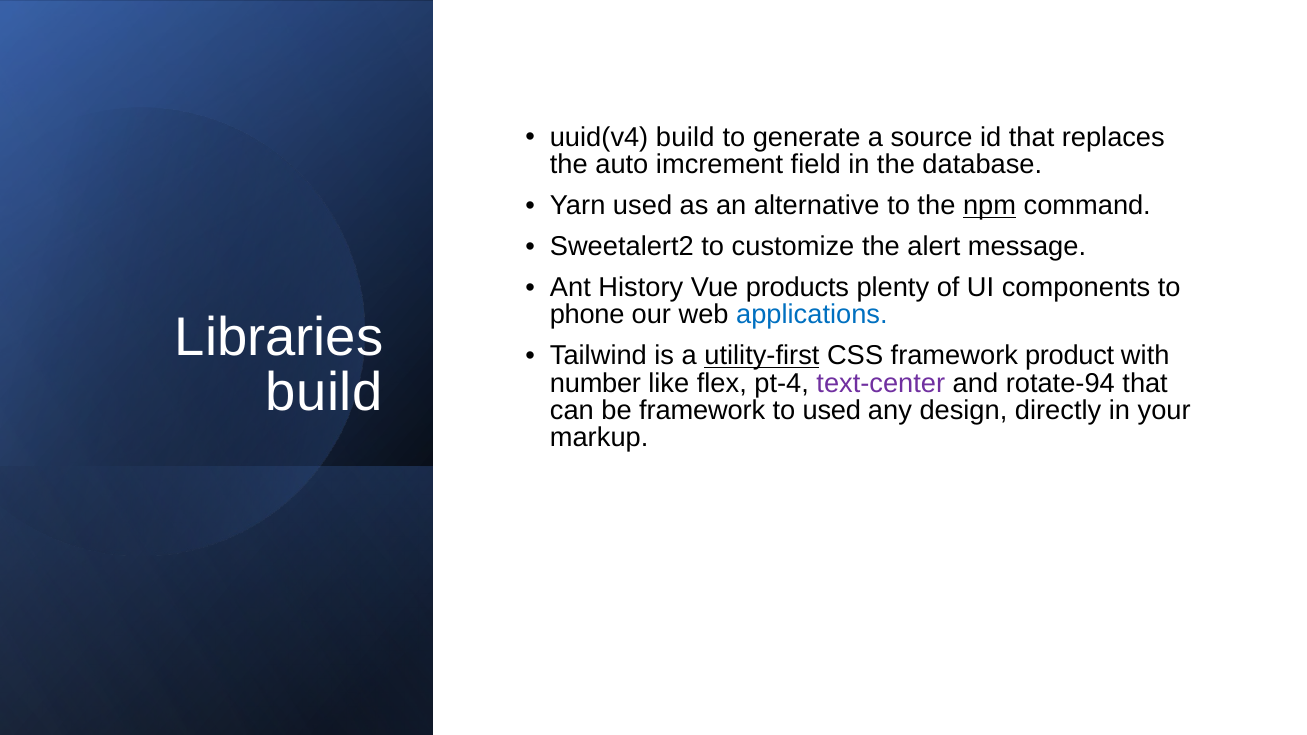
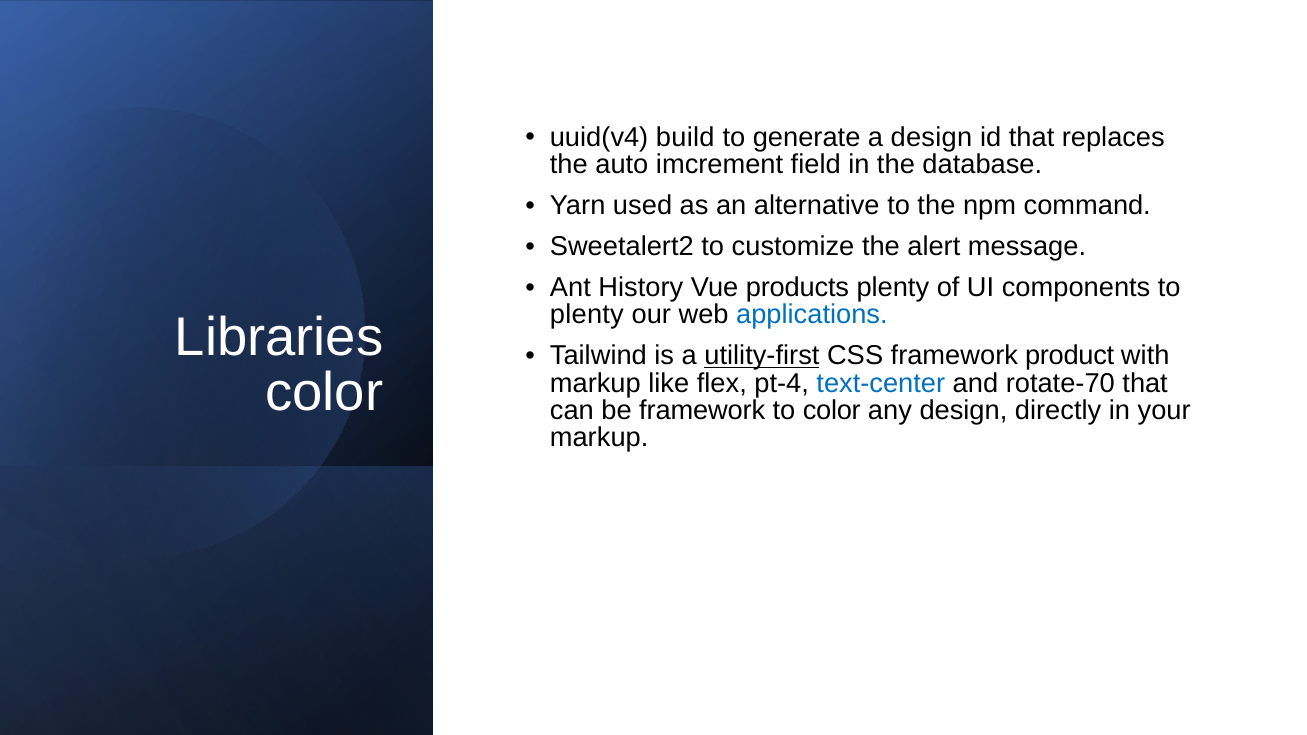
a source: source -> design (931, 137)
npm underline: present -> none (990, 206)
phone: phone -> plenty (587, 315)
build: build -> color (324, 392)
number: number -> markup (595, 383)
text-center colour: purple -> blue (881, 383)
rotate-94: rotate-94 -> rotate-70 (1060, 383)
to used: used -> color (832, 411)
